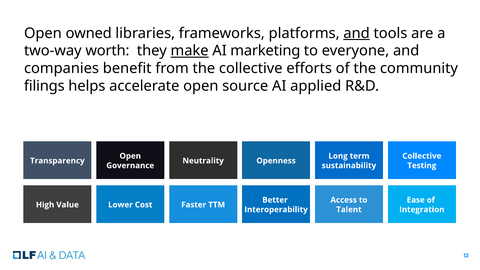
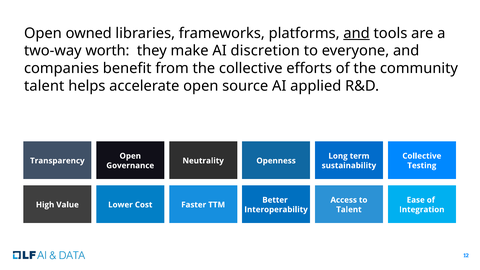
make underline: present -> none (190, 51)
marketing: marketing -> discretion (265, 51)
filings: filings -> talent (44, 86)
